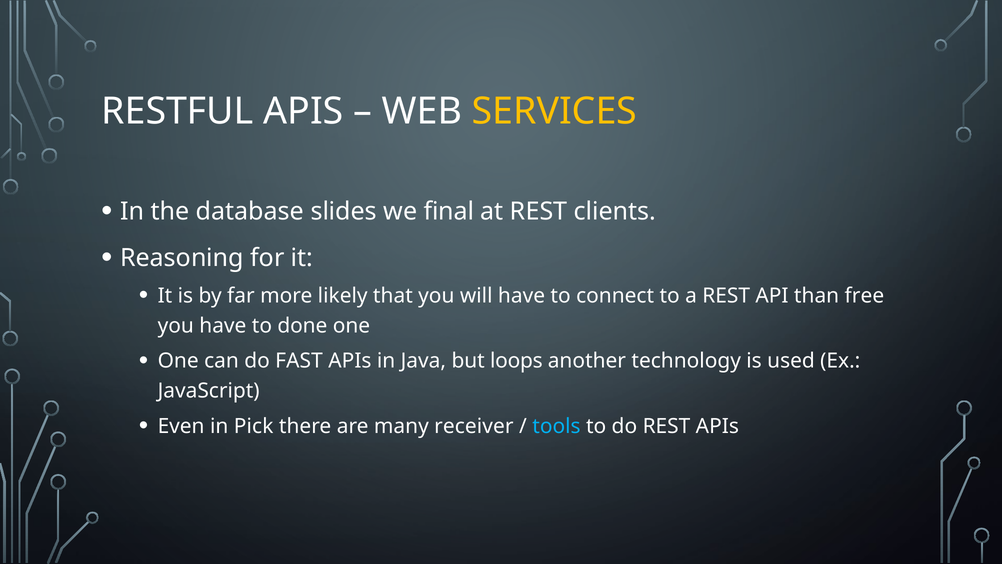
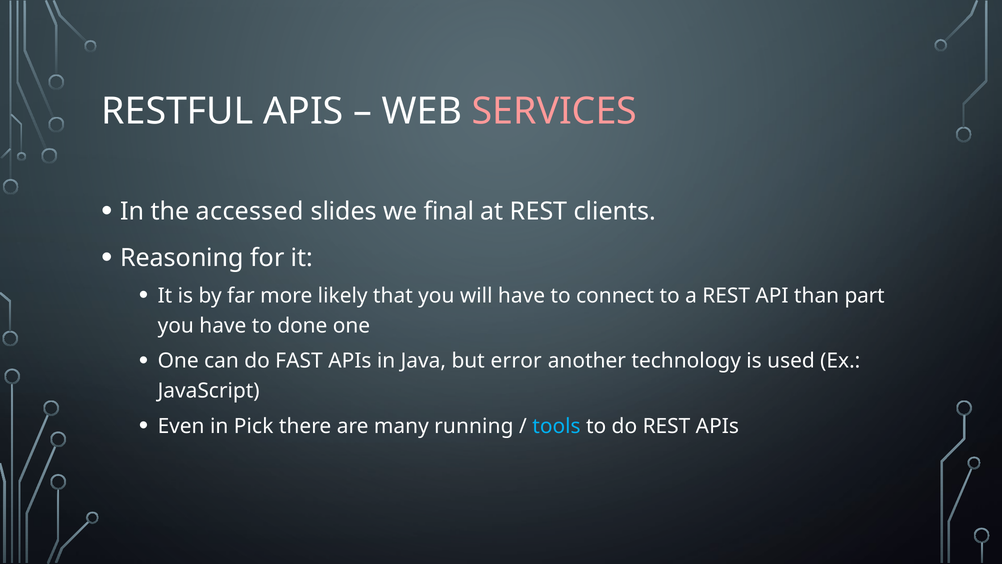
SERVICES colour: yellow -> pink (554, 111)
database: database -> accessed (250, 211)
free: free -> part (865, 295)
loops: loops -> error (516, 361)
receiver: receiver -> running (474, 426)
